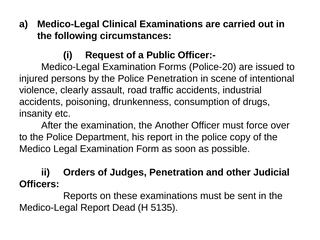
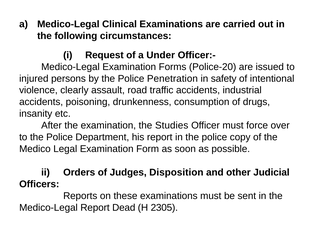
Public: Public -> Under (161, 55)
scene: scene -> safety (224, 79)
Another: Another -> Studies (172, 125)
Judges Penetration: Penetration -> Disposition (176, 172)
5135: 5135 -> 2305 (164, 208)
